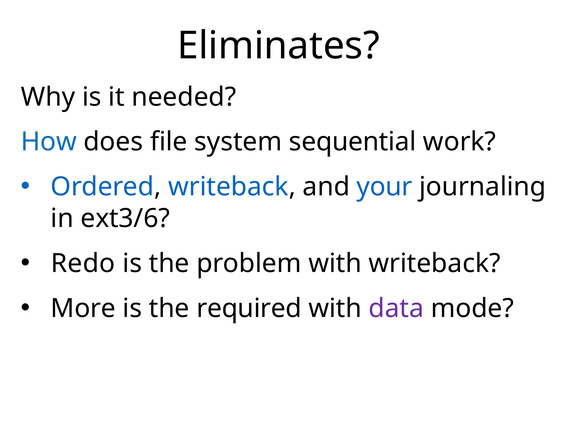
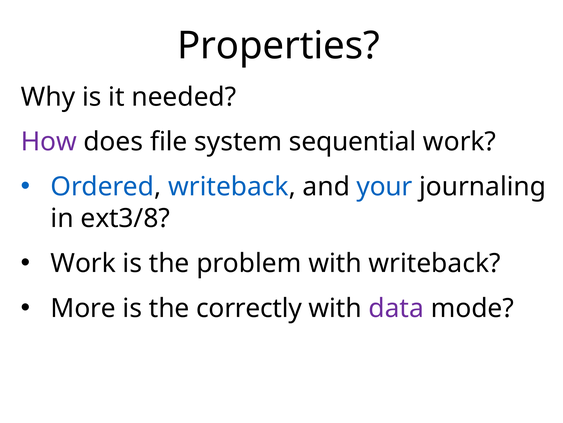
Eliminates: Eliminates -> Properties (278, 46)
How colour: blue -> purple (49, 142)
ext3/6: ext3/6 -> ext3/8 (125, 218)
Redo: Redo -> Work (83, 263)
required: required -> correctly (249, 308)
